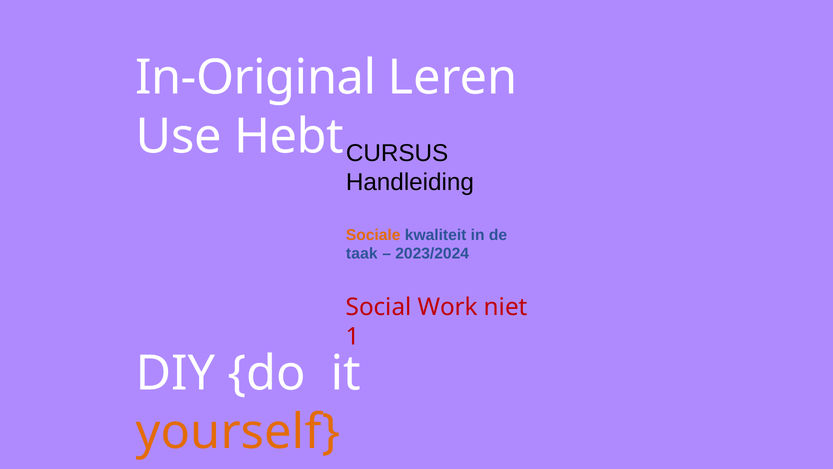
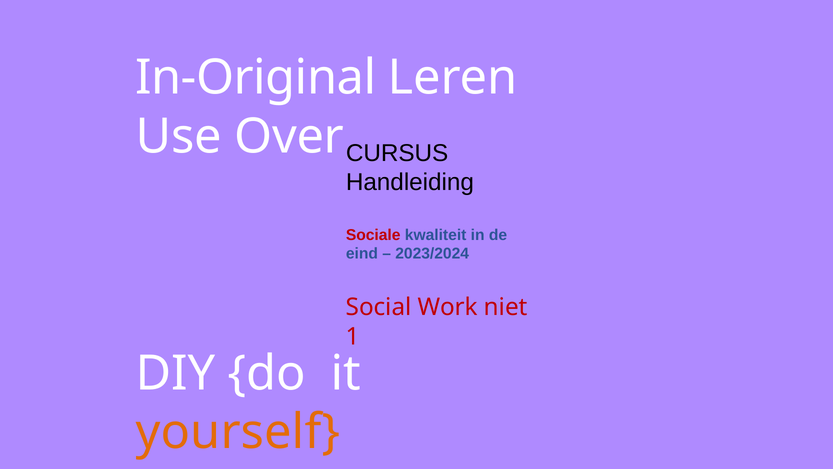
Hebt: Hebt -> Over (289, 136)
Sociale colour: orange -> red (373, 235)
taak: taak -> eind (362, 253)
